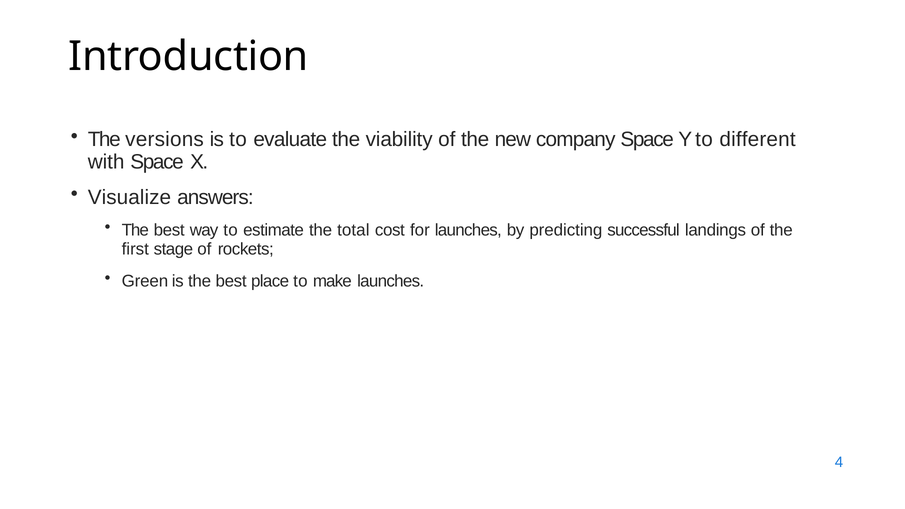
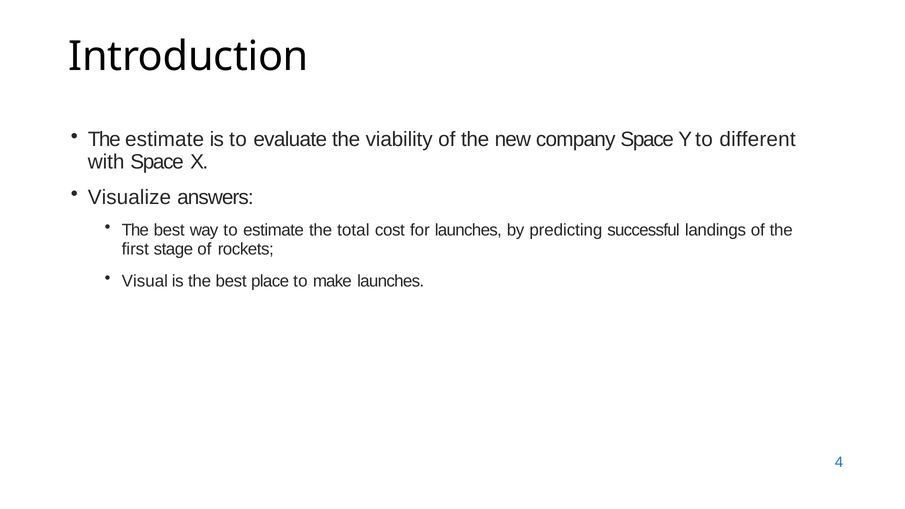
The versions: versions -> estimate (165, 140)
Green: Green -> Visual (145, 281)
